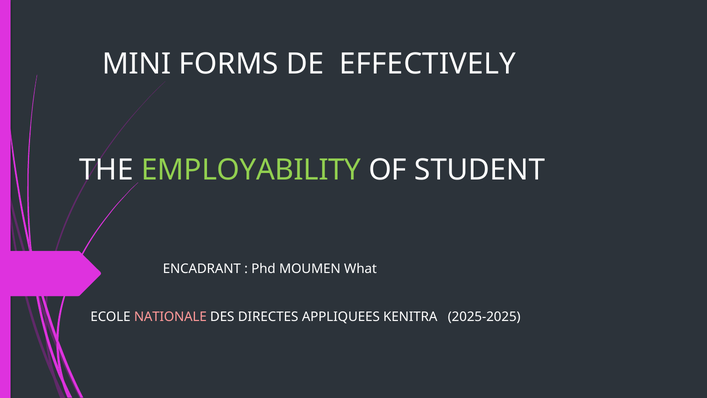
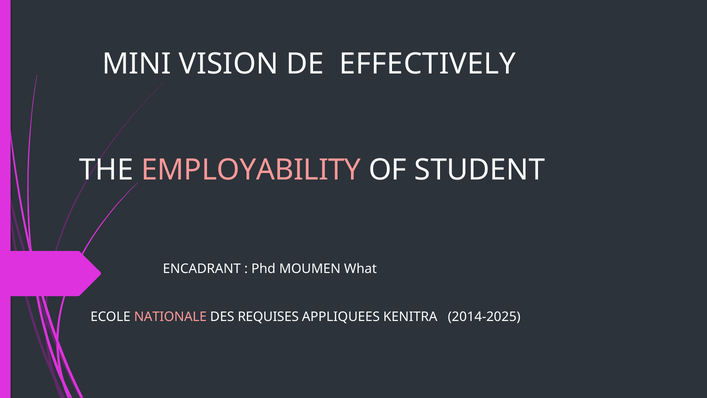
FORMS: FORMS -> VISION (229, 64)
EMPLOYABILITY colour: light green -> pink (251, 170)
DIRECTES: DIRECTES -> REQUISES (268, 317)
2025-2025: 2025-2025 -> 2014-2025 (484, 317)
